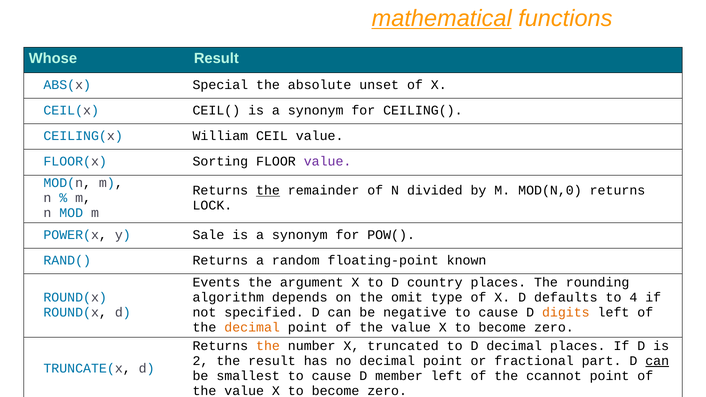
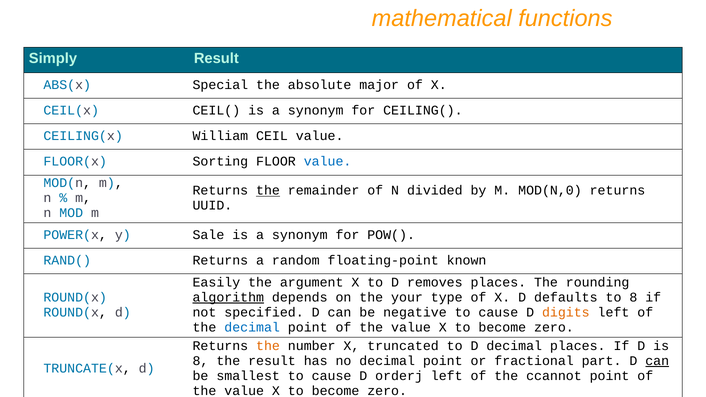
mathematical underline: present -> none (442, 18)
Whose: Whose -> Simply (53, 58)
unset: unset -> major (379, 85)
value colour: purple -> blue (328, 161)
LOCK: LOCK -> UUID (212, 206)
Events: Events -> Easily (216, 282)
country: country -> removes (435, 282)
algorithm underline: none -> present (228, 297)
omit: omit -> your (407, 297)
to 4: 4 -> 8 (633, 297)
decimal colour: orange -> blue (252, 327)
2: 2 -> 8 (200, 361)
member: member -> orderj (399, 376)
